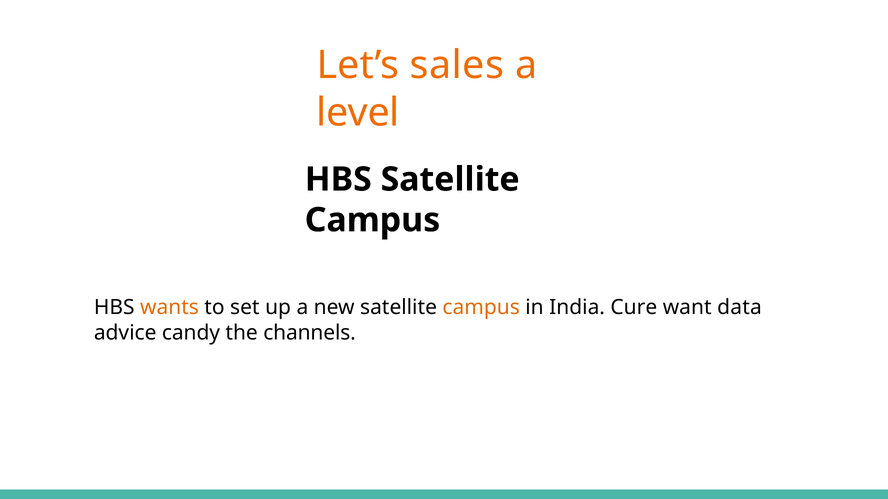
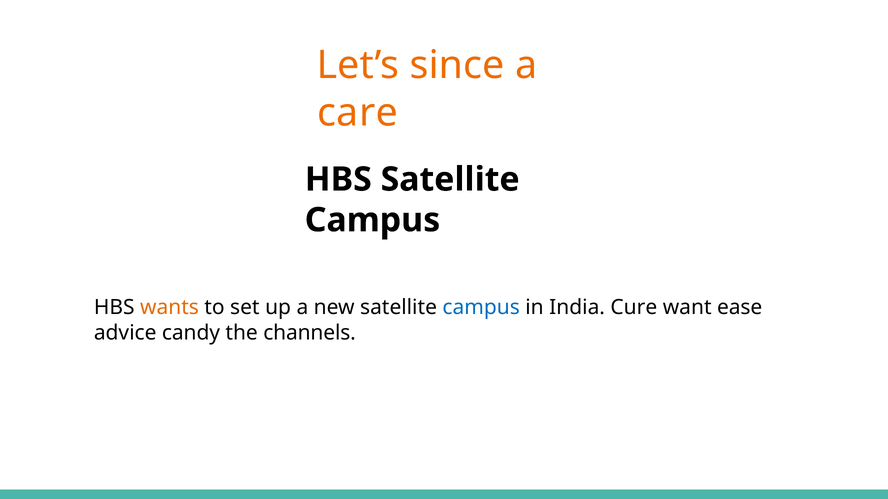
sales: sales -> since (457, 65)
level: level -> care (358, 113)
campus colour: orange -> blue (481, 308)
data: data -> ease (740, 308)
